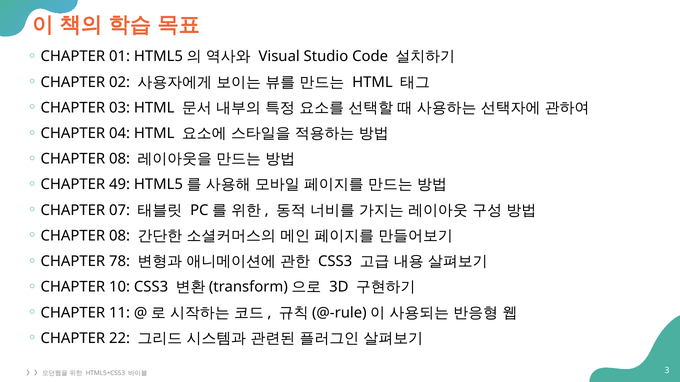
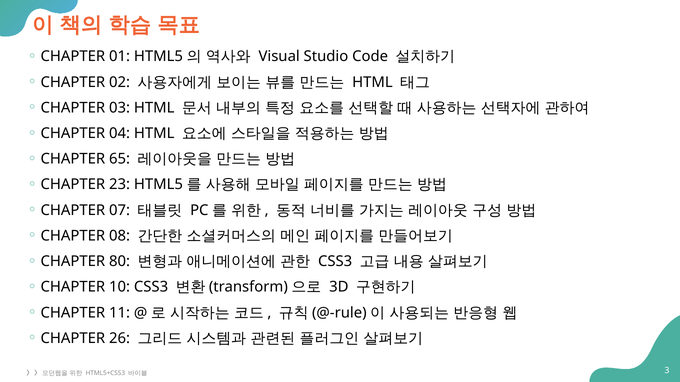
08: 08 -> 65 (120, 159)
49: 49 -> 23 (120, 185)
78: 78 -> 80 (120, 262)
22: 22 -> 26 (120, 339)
